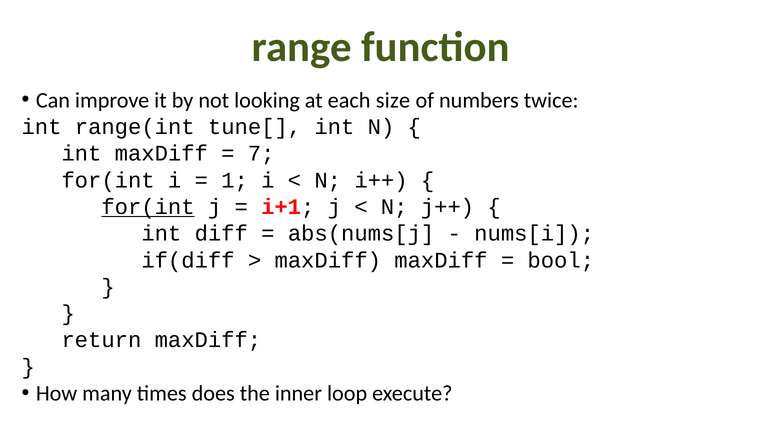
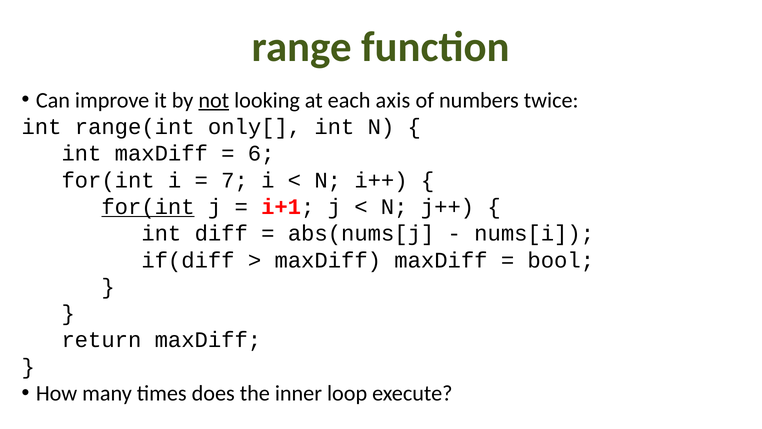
not underline: none -> present (214, 100)
size: size -> axis (393, 100)
tune[: tune[ -> only[ (255, 127)
7: 7 -> 6 (261, 153)
1: 1 -> 7 (235, 180)
